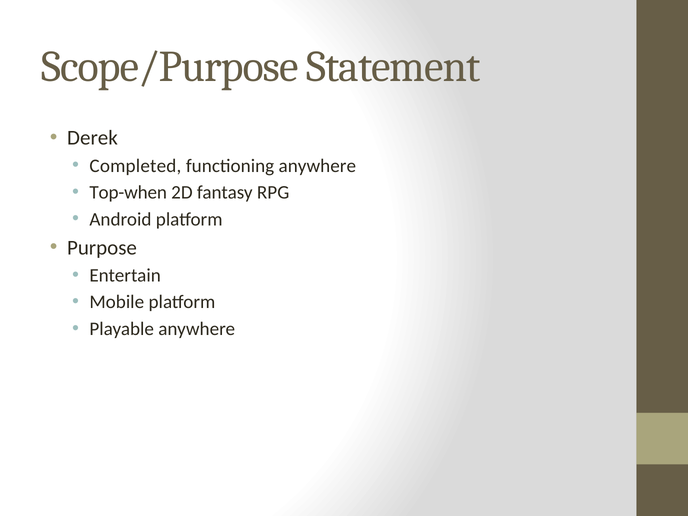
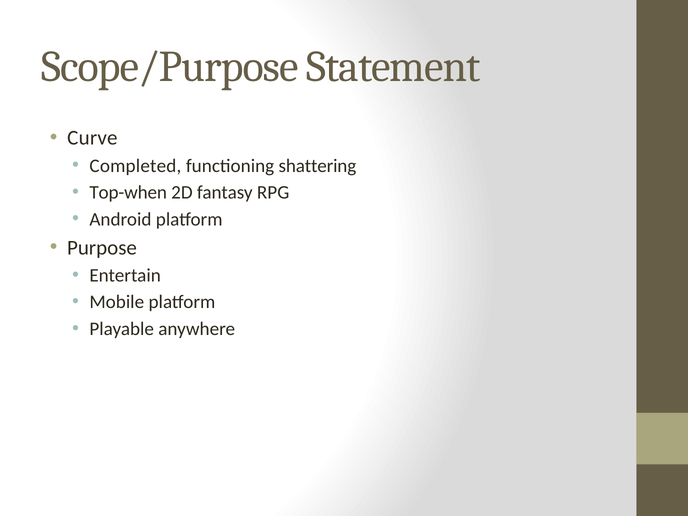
Derek: Derek -> Curve (92, 138)
functioning anywhere: anywhere -> shattering (317, 166)
